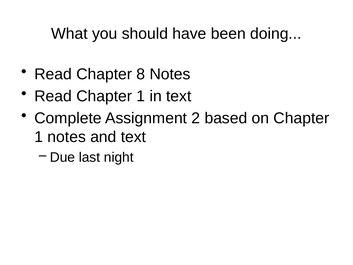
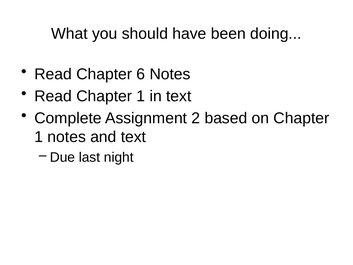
8: 8 -> 6 (141, 74)
